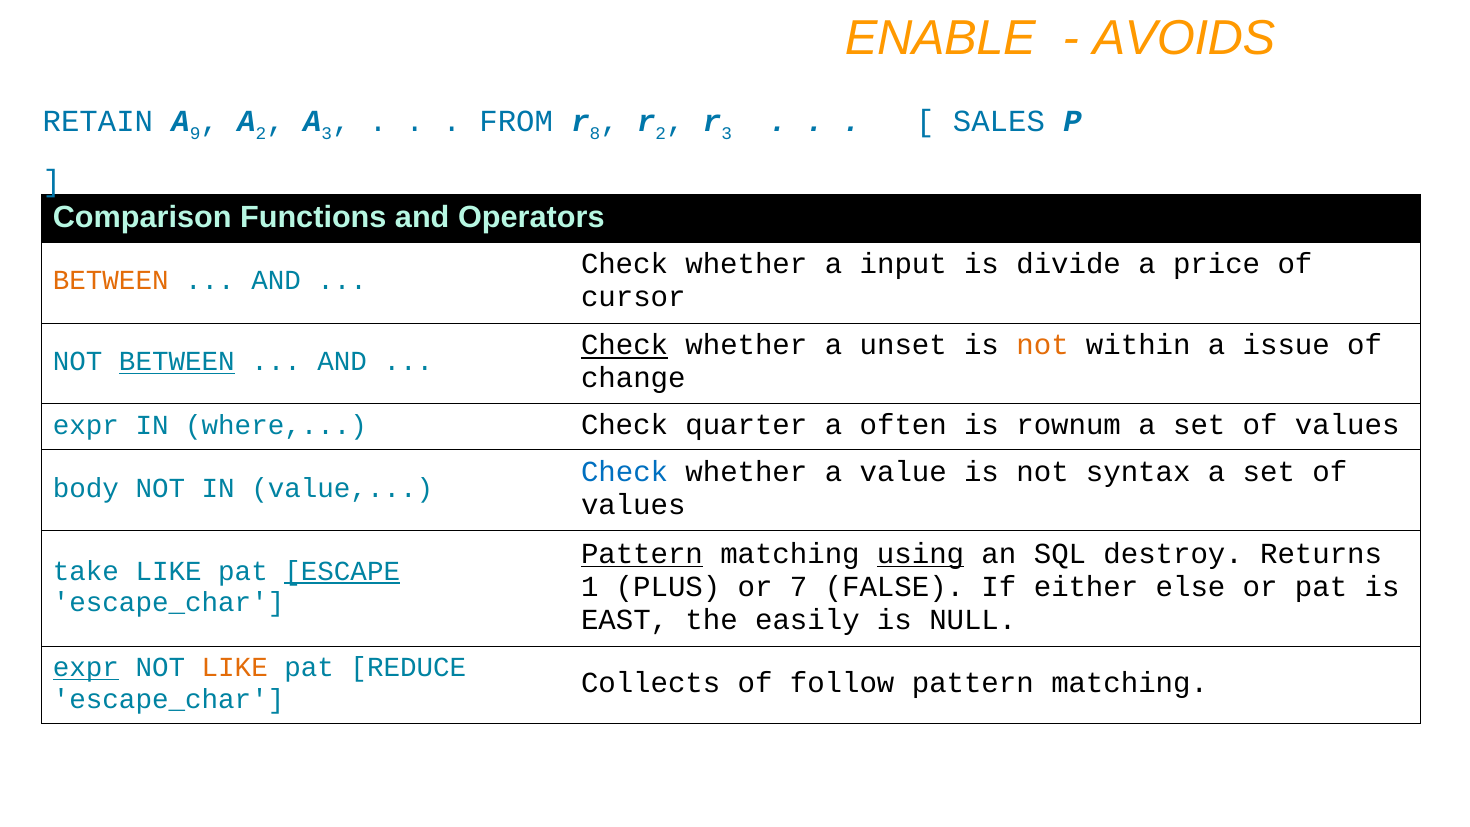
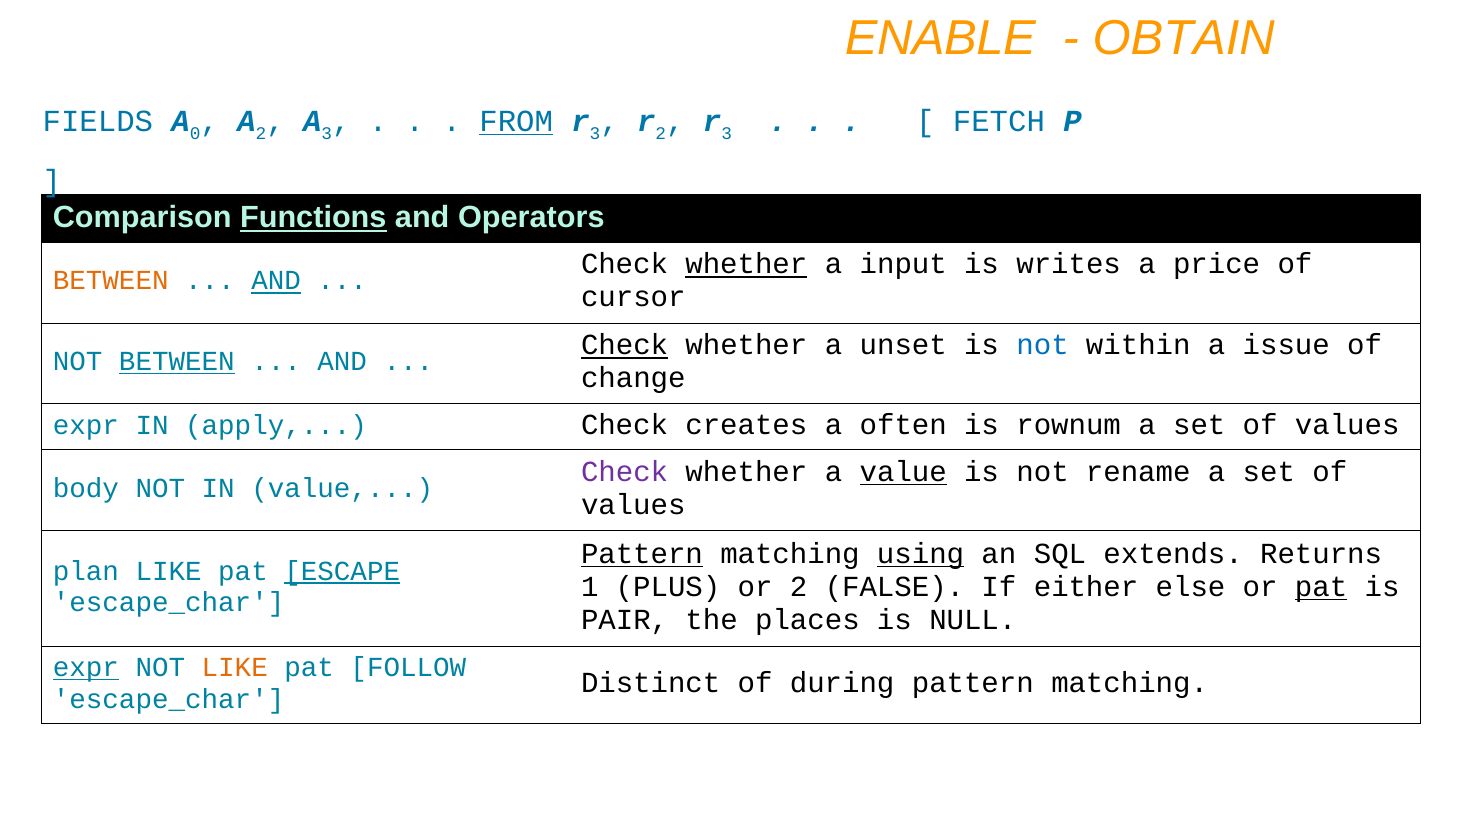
AVOIDS: AVOIDS -> OBTAIN (1184, 38)
RETAIN: RETAIN -> FIELDS (98, 121)
9: 9 -> 0 (195, 133)
FROM underline: none -> present (516, 121)
8: 8 -> 3 (595, 133)
SALES: SALES -> FETCH (999, 121)
Functions underline: none -> present (313, 217)
whether underline: none -> present (746, 264)
divide: divide -> writes (1069, 264)
AND underline: none -> present (276, 281)
not colour: orange -> blue (1043, 345)
where: where -> apply (276, 425)
quarter: quarter -> creates (746, 425)
Check colour: blue -> purple (625, 472)
value underline: none -> present (903, 472)
syntax: syntax -> rename (1138, 472)
destroy: destroy -> extends (1173, 554)
take: take -> plan (86, 571)
or 7: 7 -> 2 (799, 587)
pat underline: none -> present (1321, 587)
EAST: EAST -> PAIR (625, 620)
easily: easily -> places (807, 620)
REDUCE: REDUCE -> FOLLOW (408, 668)
Collects: Collects -> Distinct (651, 683)
follow: follow -> during (842, 683)
